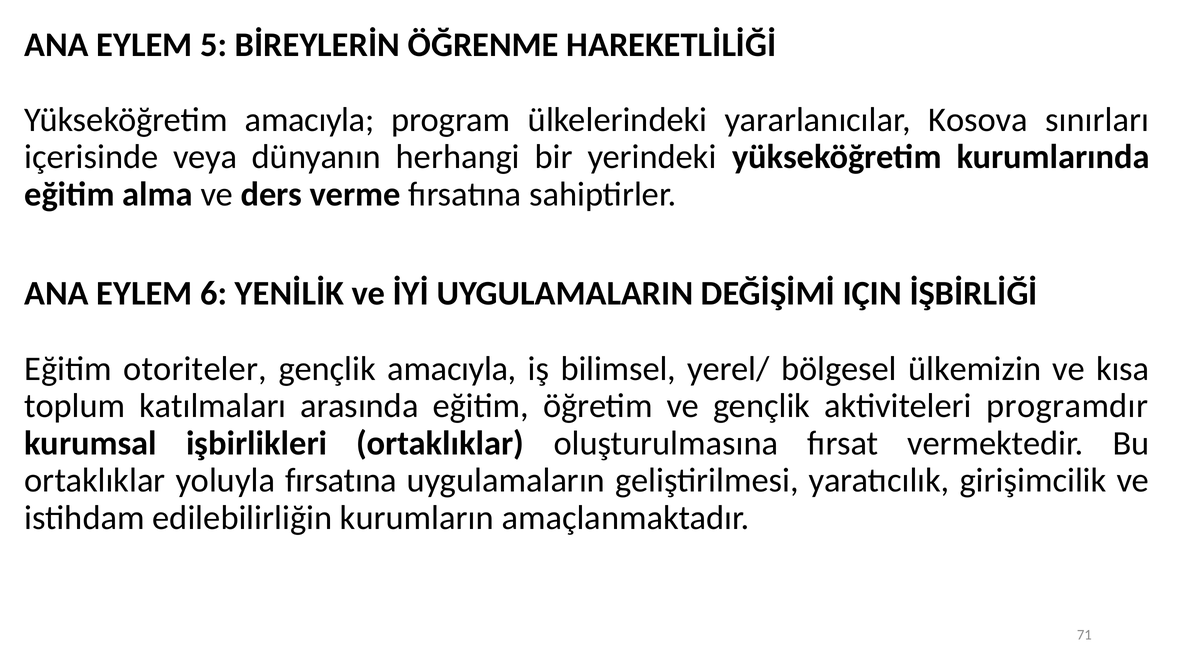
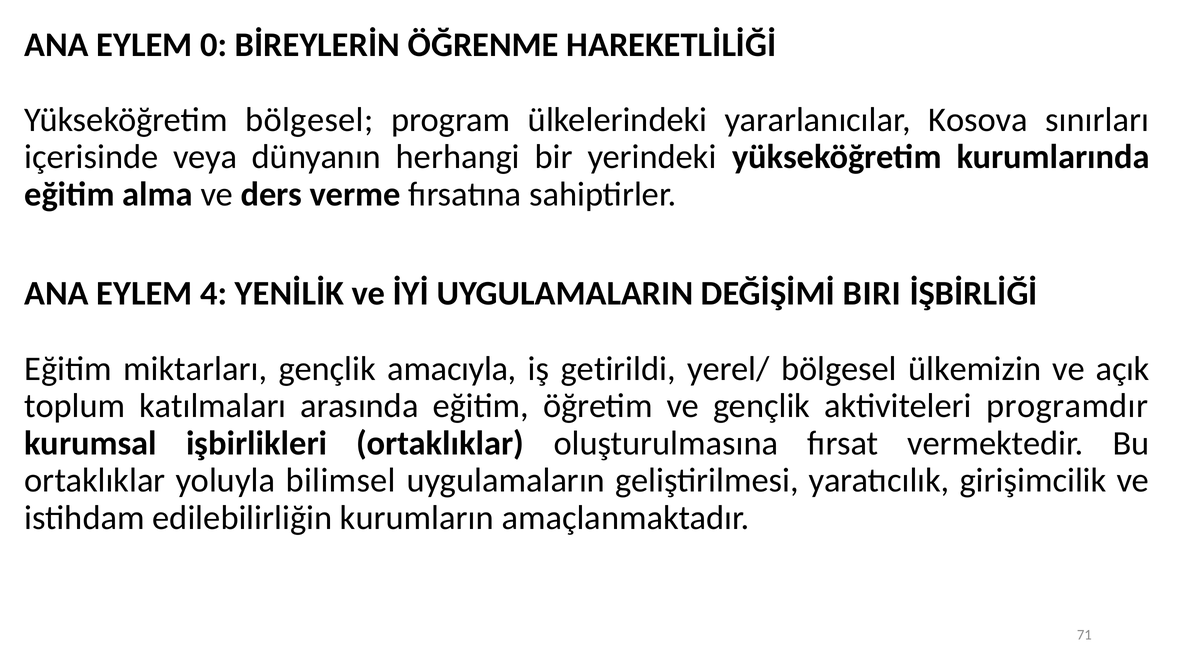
5: 5 -> 0 (214, 45)
Yükseköğretim amacıyla: amacıyla -> bölgesel (309, 120)
6: 6 -> 4 (214, 293)
IÇIN: IÇIN -> BIRI (872, 293)
otoriteler: otoriteler -> miktarları (195, 369)
bilimsel: bilimsel -> getirildi (618, 369)
kısa: kısa -> açık (1123, 369)
yoluyla fırsatına: fırsatına -> bilimsel (341, 480)
